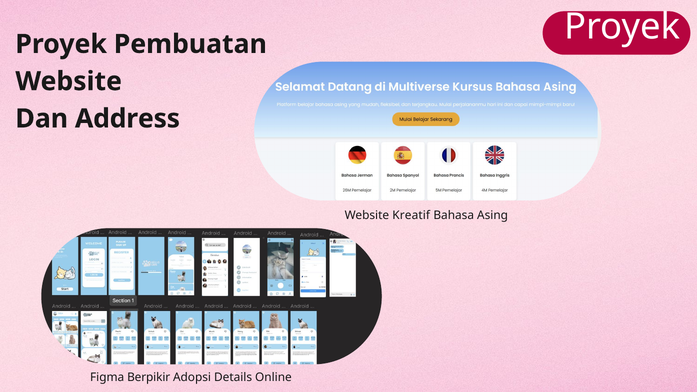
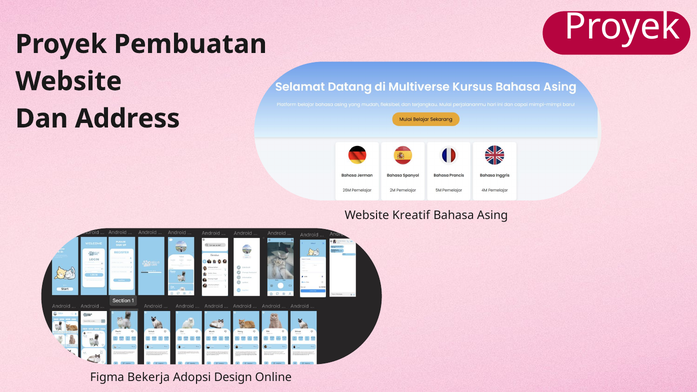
Berpikir: Berpikir -> Bekerja (149, 377)
Details: Details -> Design (233, 377)
